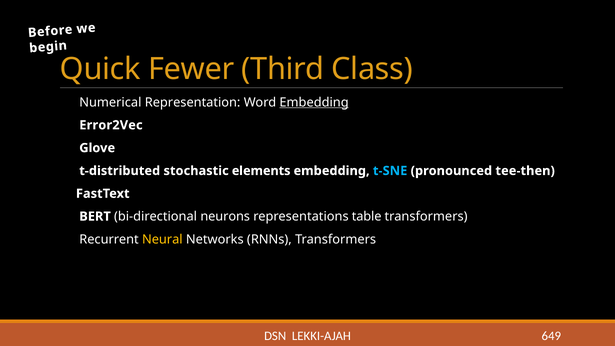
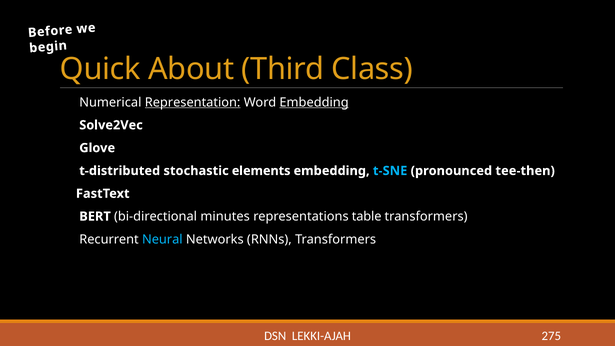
Fewer: Fewer -> About (191, 69)
Representation underline: none -> present (193, 102)
Error2Vec: Error2Vec -> Solve2Vec (111, 125)
neurons: neurons -> minutes (225, 216)
Neural colour: yellow -> light blue (162, 239)
649: 649 -> 275 (551, 336)
